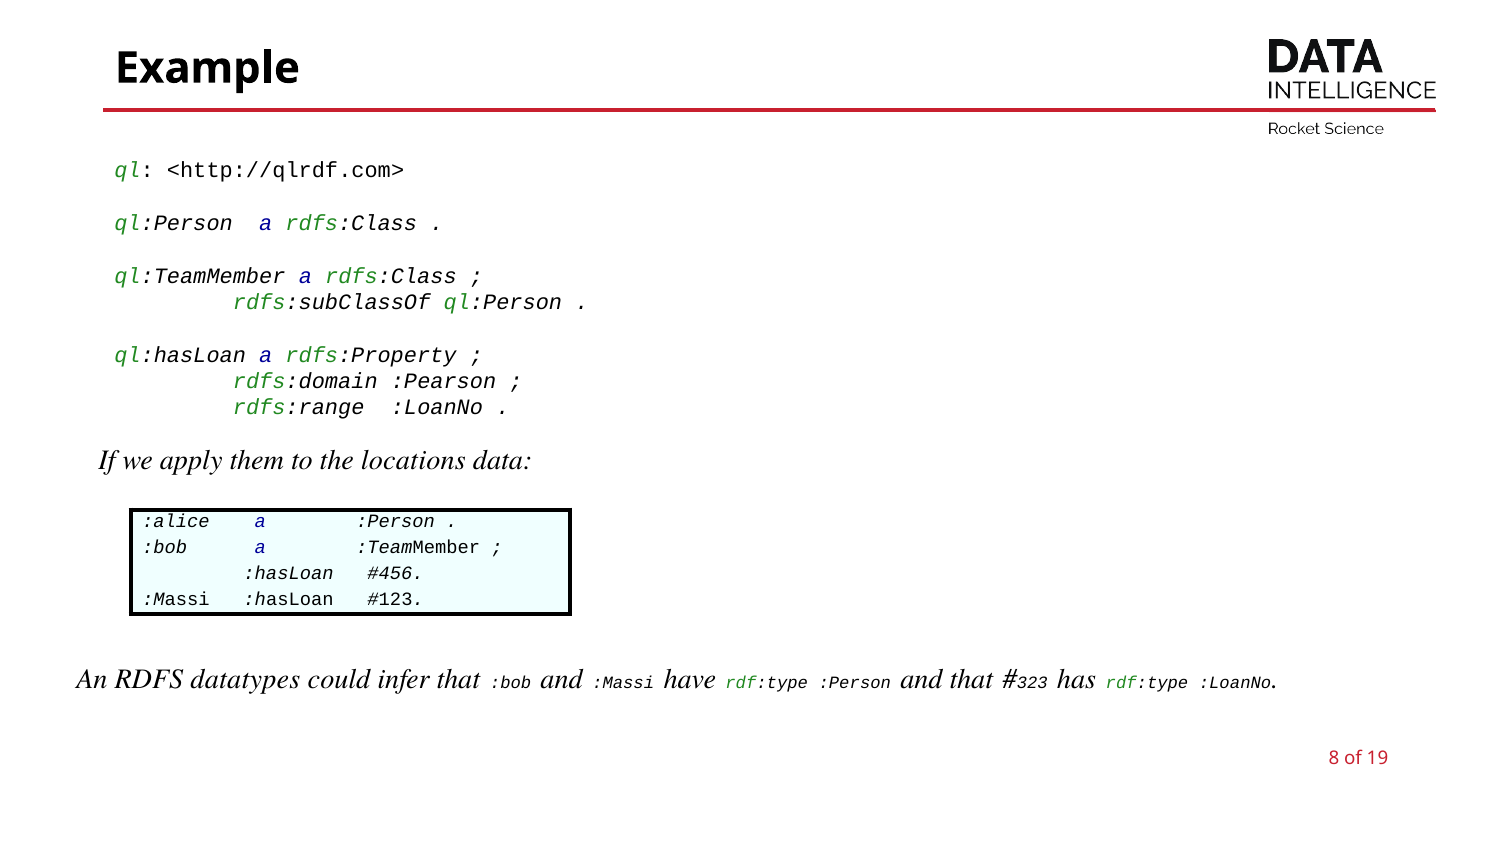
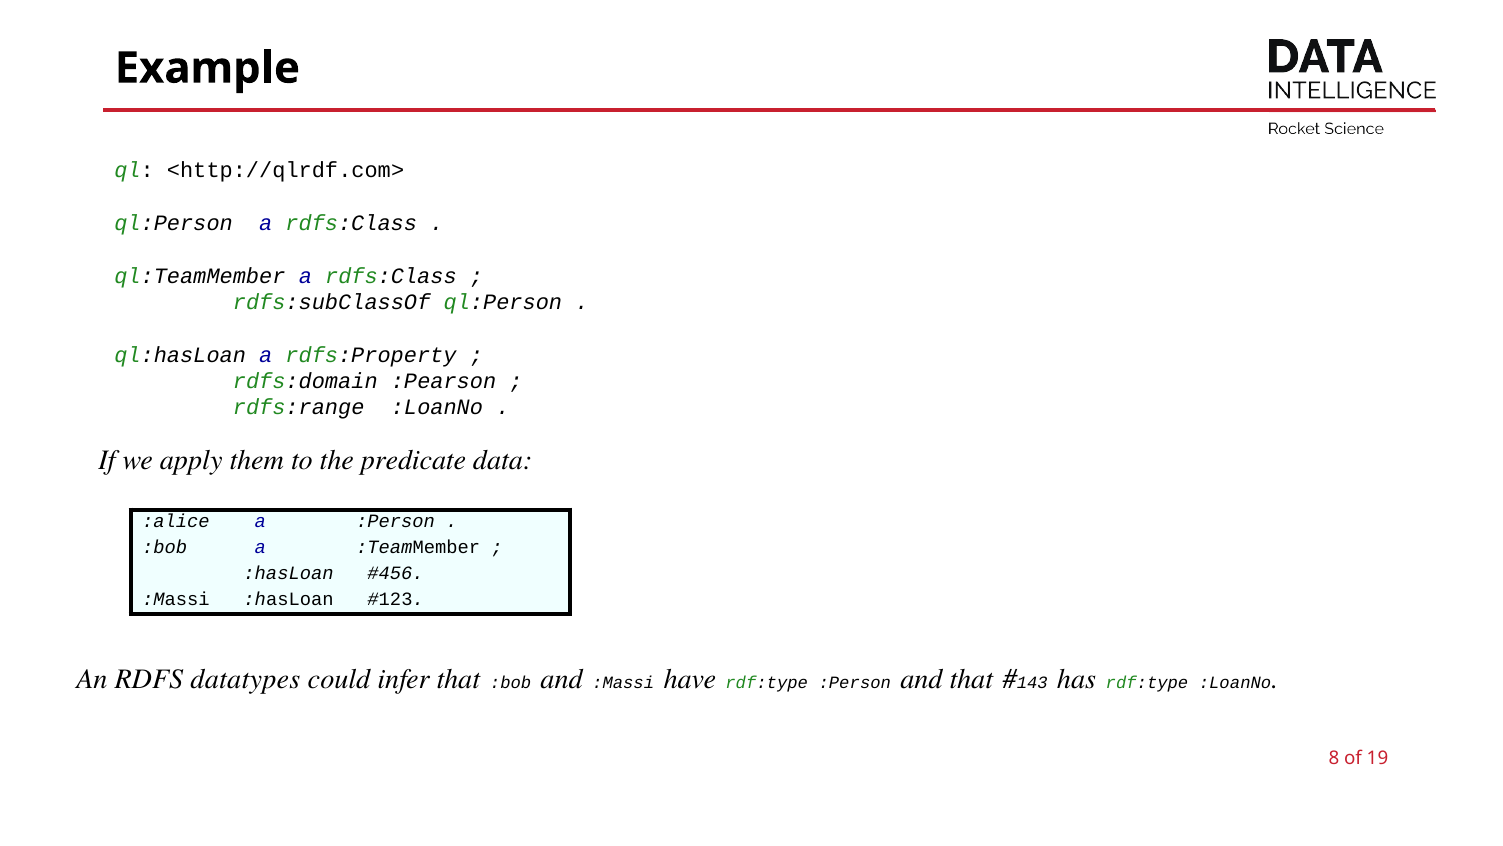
locations: locations -> predicate (414, 460)
323: 323 -> 143 (1032, 682)
